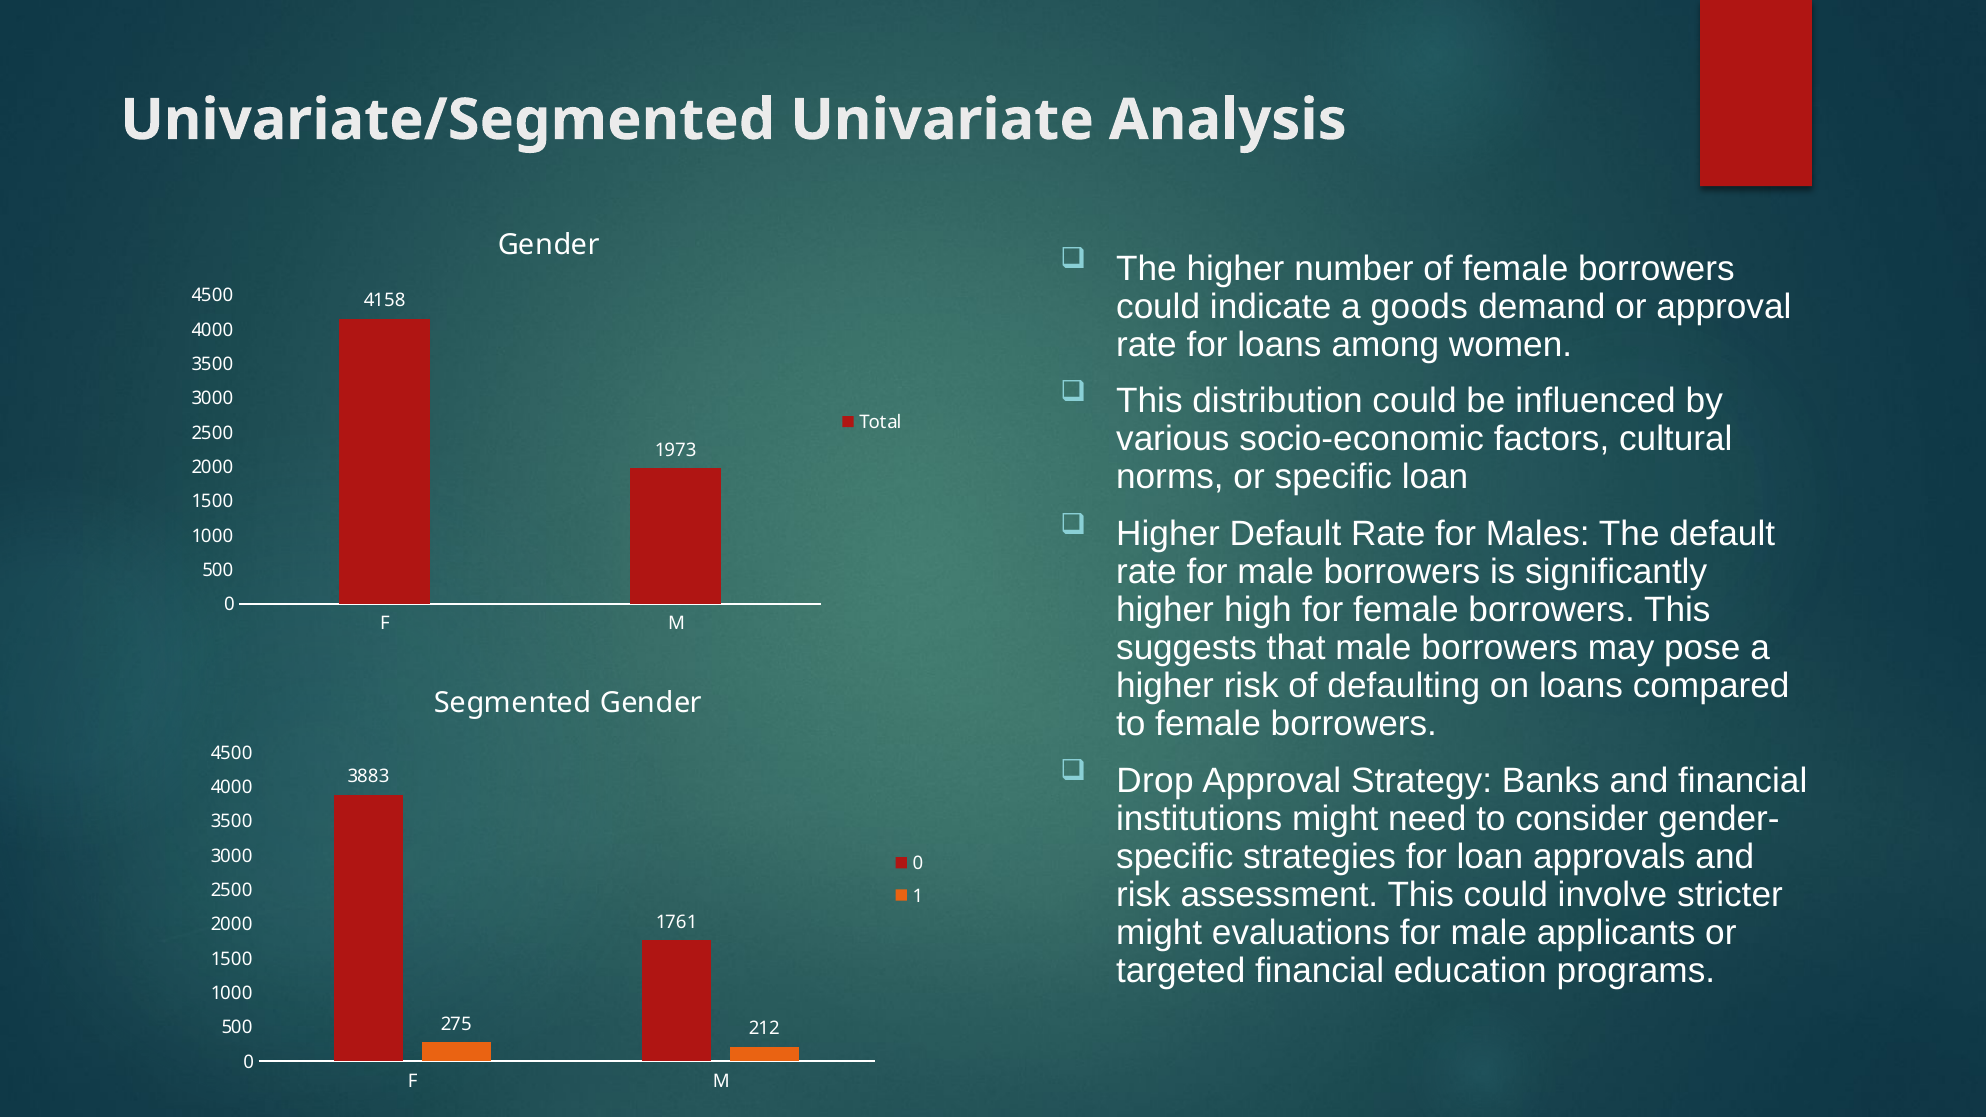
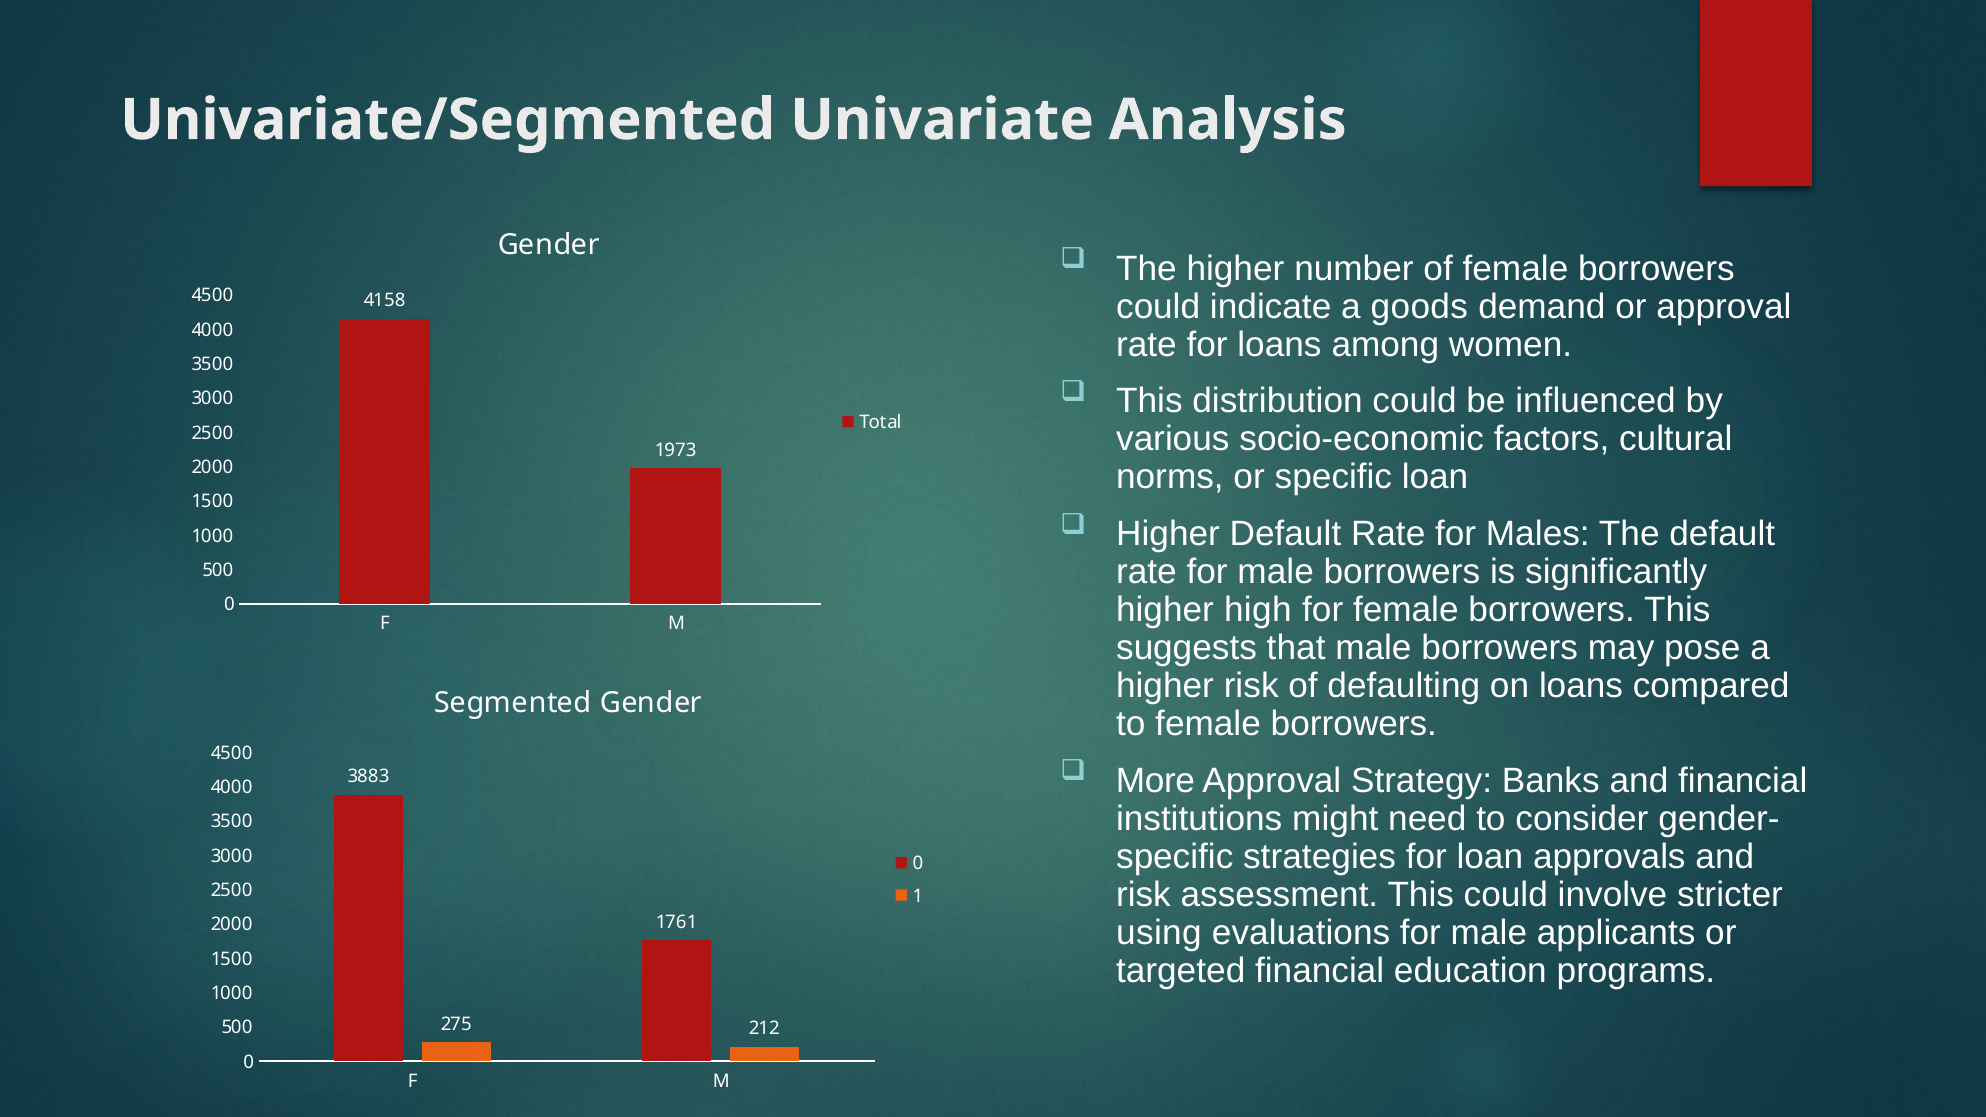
Drop: Drop -> More (1155, 781)
might: might -> using (1159, 933)
